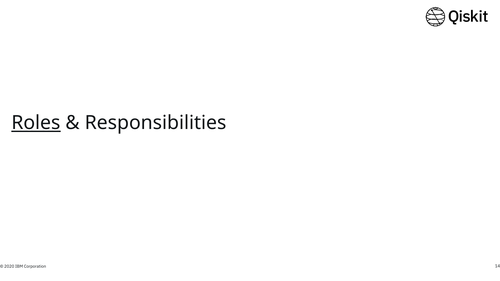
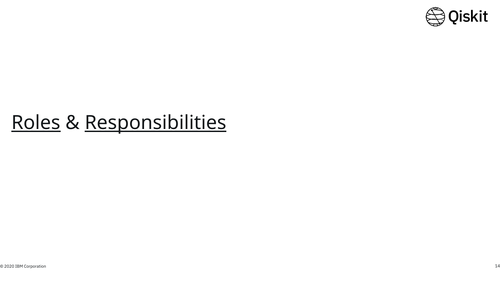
Responsibilities underline: none -> present (156, 123)
